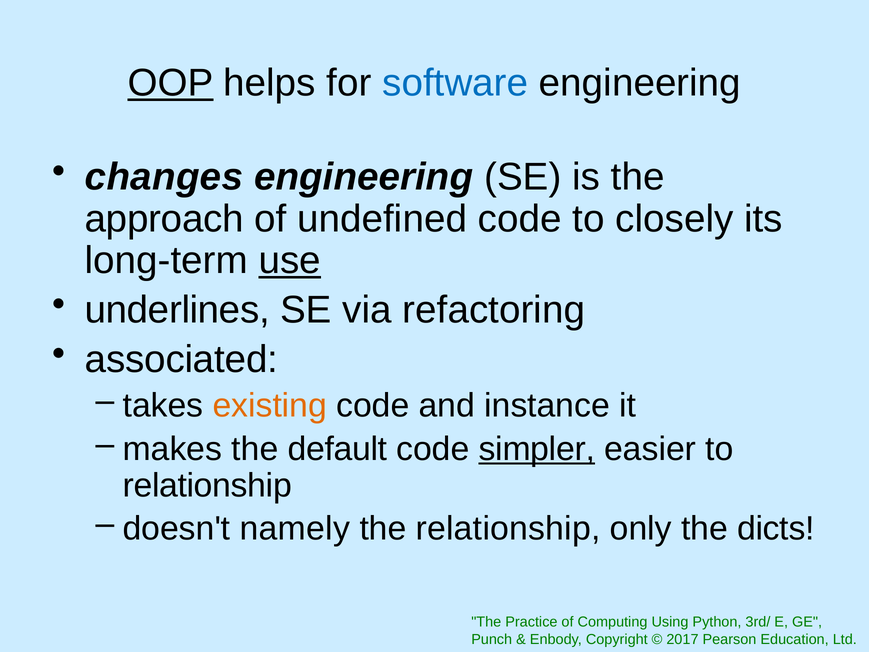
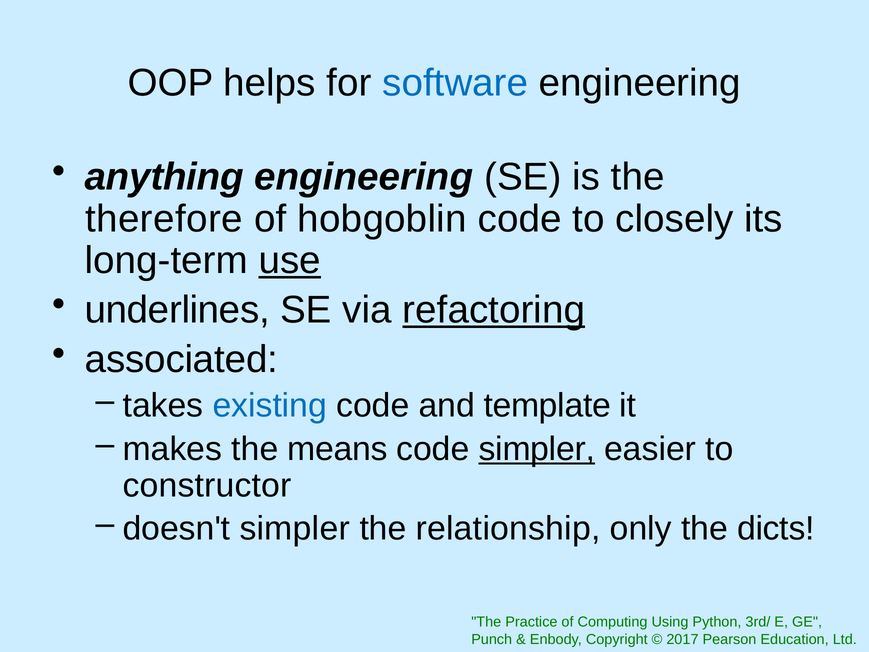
OOP underline: present -> none (170, 83)
changes: changes -> anything (164, 177)
approach: approach -> therefore (164, 219)
undefined: undefined -> hobgoblin (382, 219)
refactoring underline: none -> present (494, 310)
existing colour: orange -> blue (270, 405)
instance: instance -> template (547, 405)
default: default -> means (337, 449)
relationship: relationship -> constructor (207, 485)
doesn't namely: namely -> simpler (295, 528)
